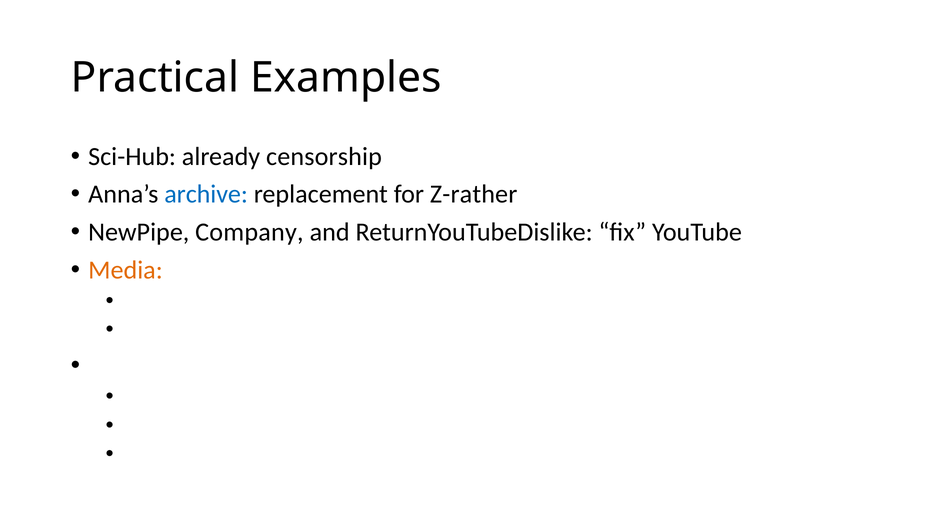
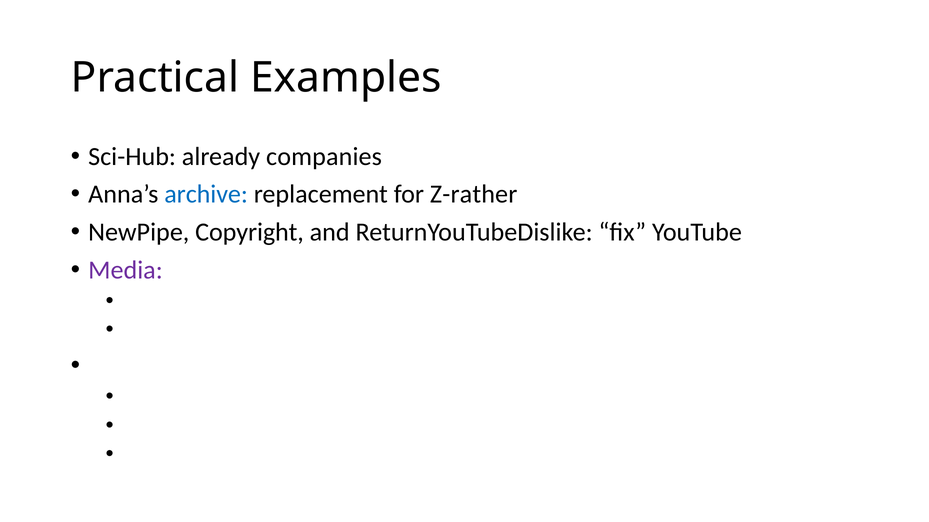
censorship: censorship -> companies (324, 157)
Company: Company -> Copyright (250, 232)
Media colour: orange -> purple (125, 270)
